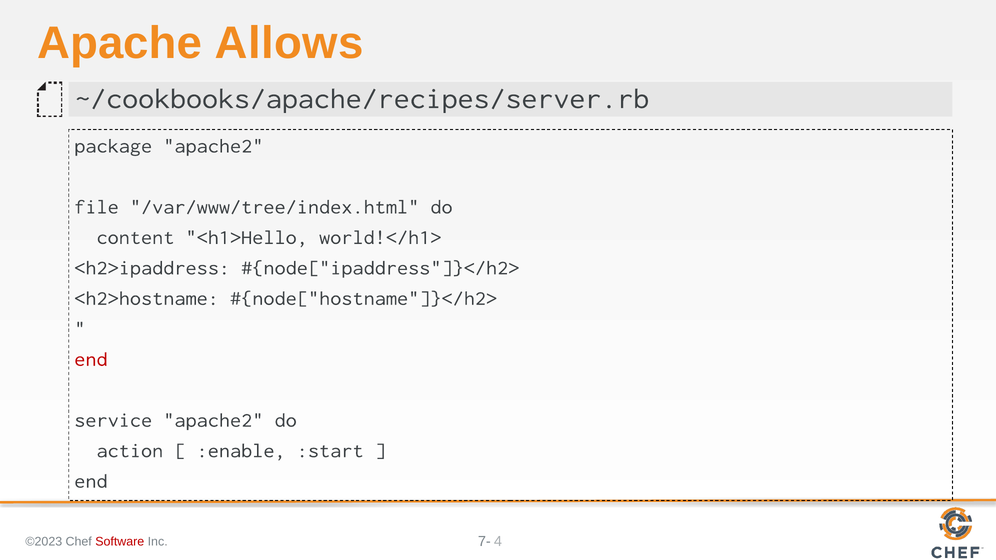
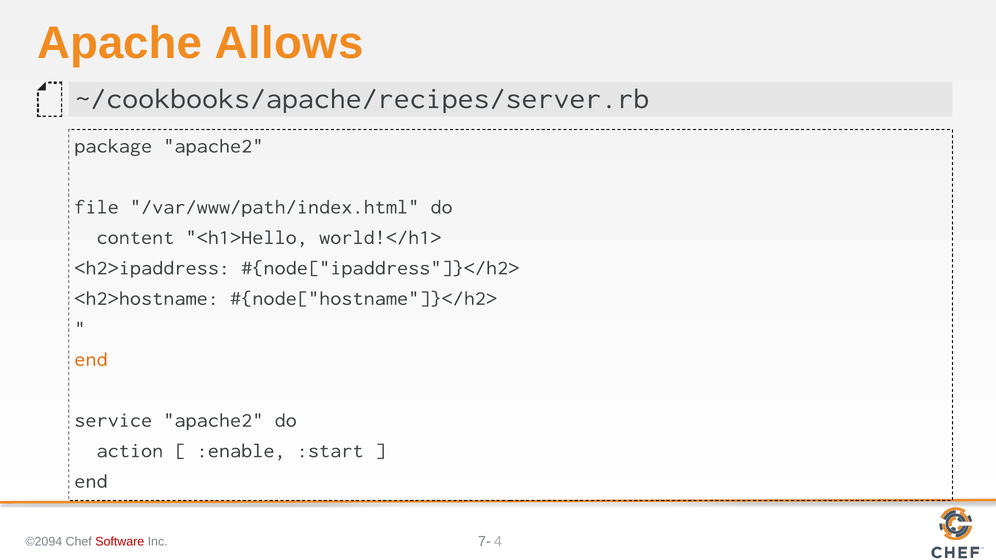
/var/www/tree/index.html: /var/www/tree/index.html -> /var/www/path/index.html (275, 207)
end colour: red -> orange (91, 359)
©2023: ©2023 -> ©2094 (44, 542)
